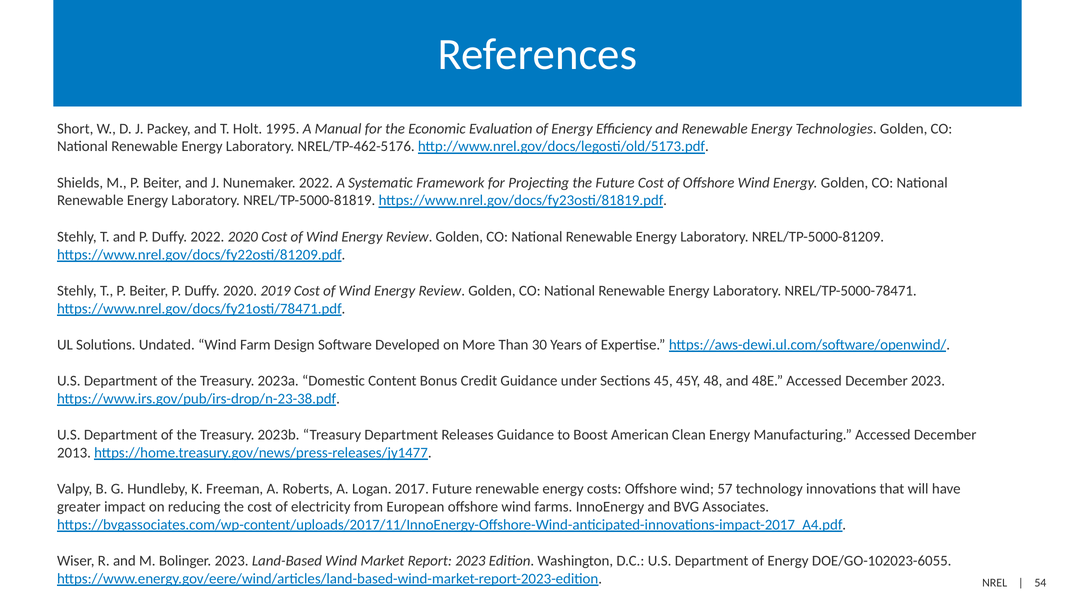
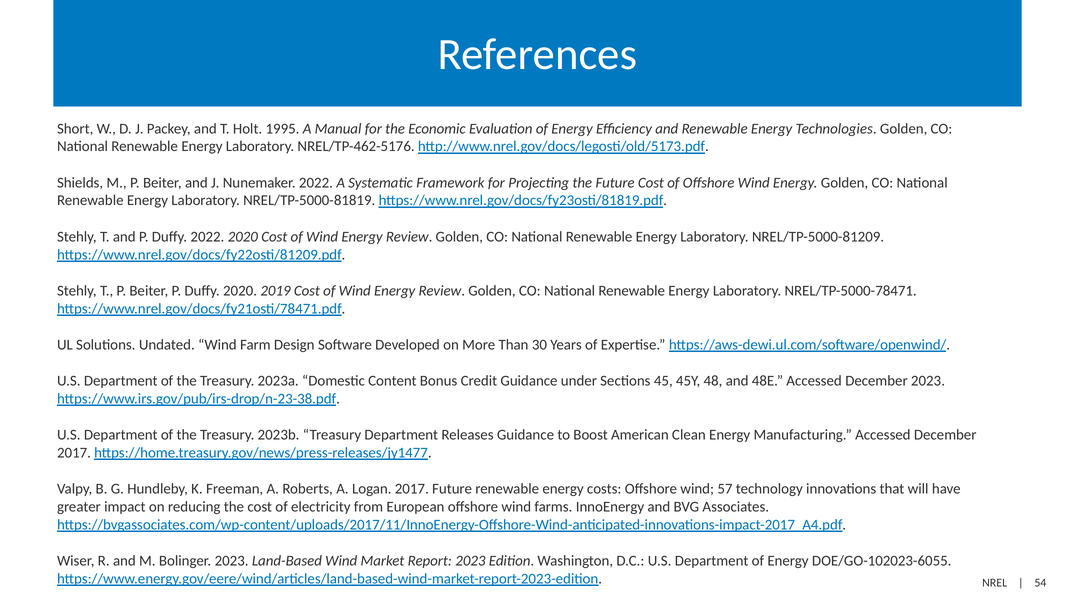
2013: 2013 -> 2017 (74, 453)
